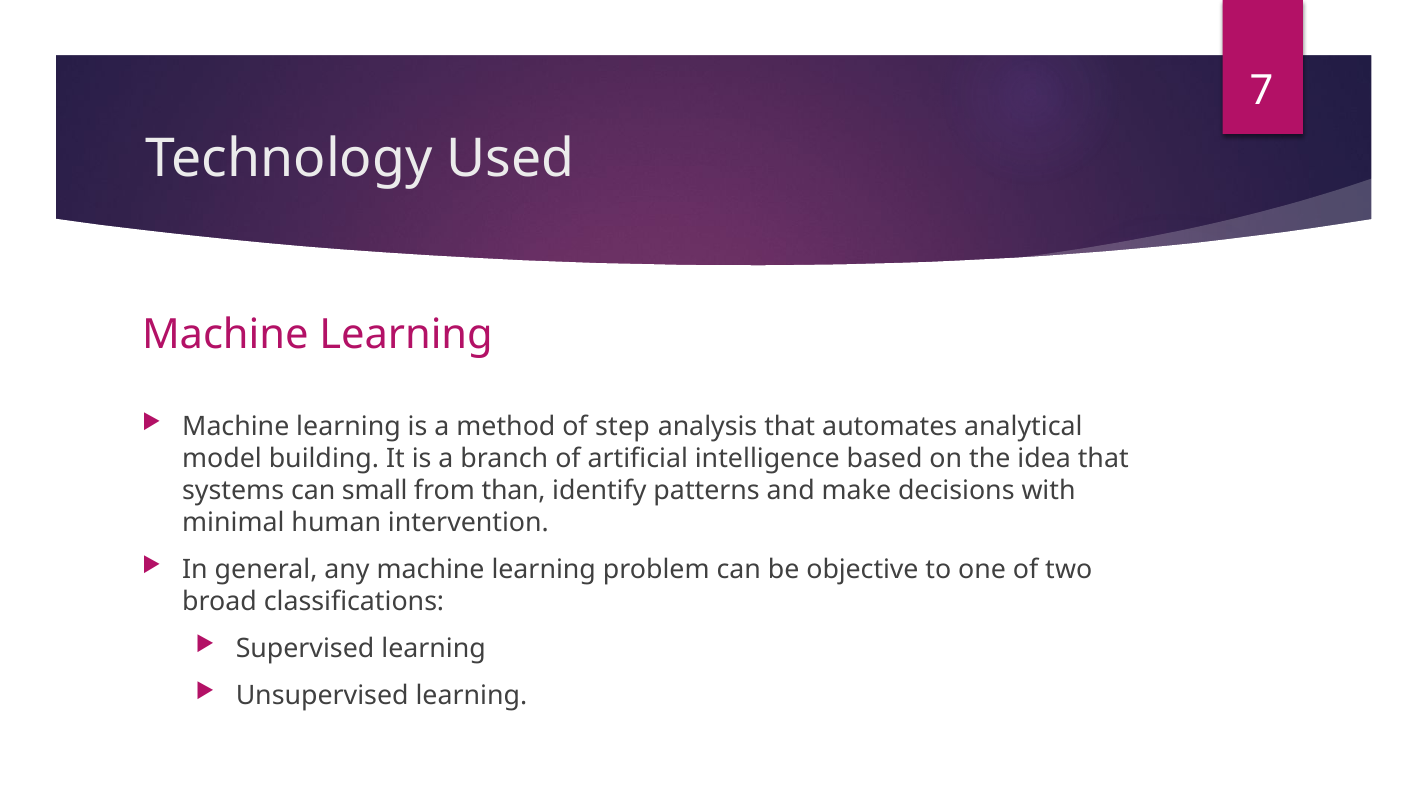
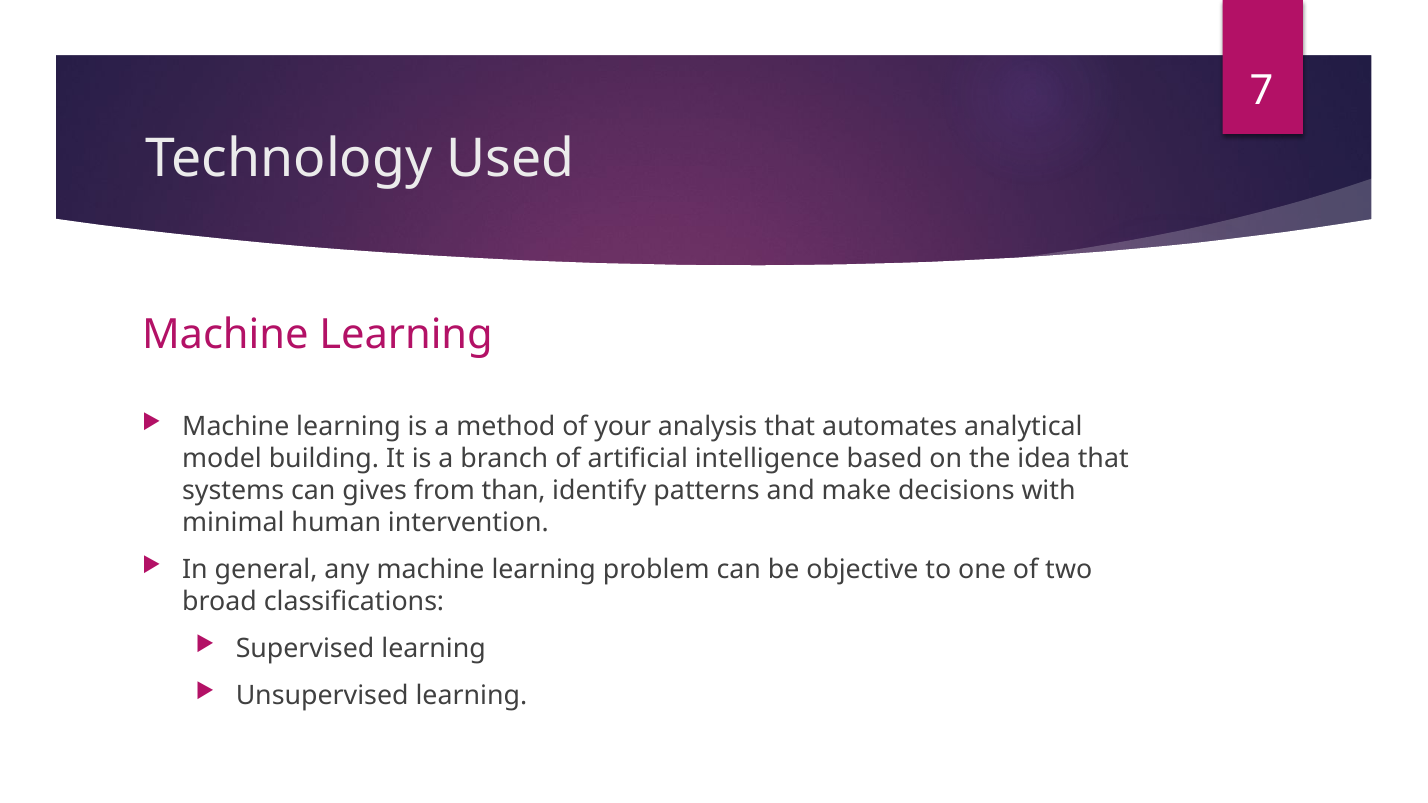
step: step -> your (623, 426)
small: small -> gives (375, 491)
